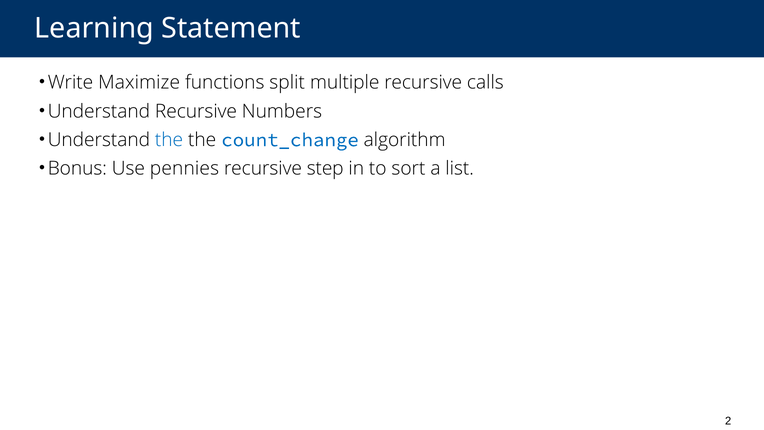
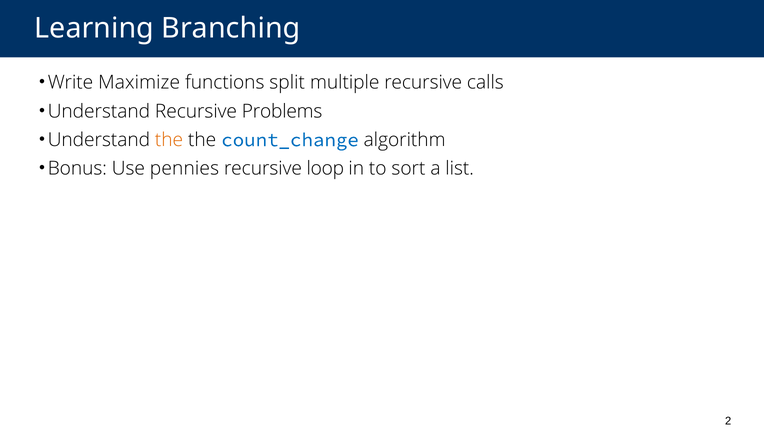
Statement: Statement -> Branching (231, 28)
Numbers: Numbers -> Problems (282, 111)
the colour: blue -> orange (169, 140)
step: step -> loop (325, 168)
